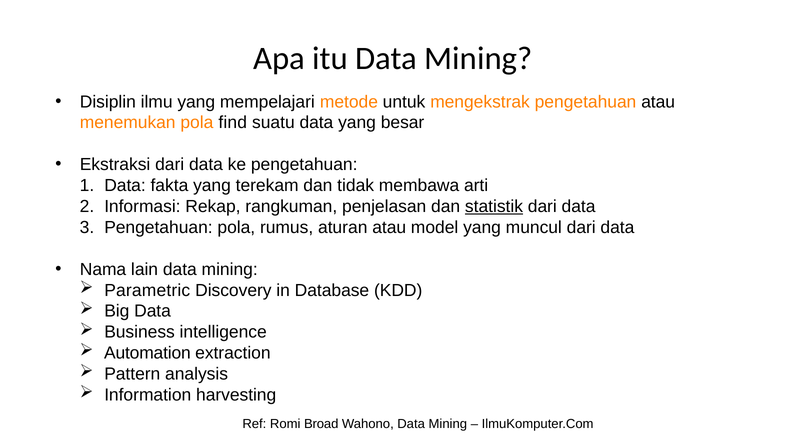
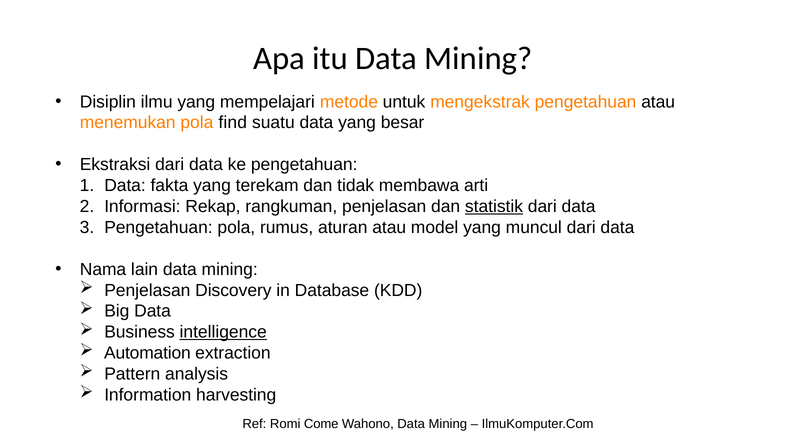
Parametric: Parametric -> Penjelasan (147, 290)
intelligence underline: none -> present (223, 332)
Broad: Broad -> Come (321, 424)
